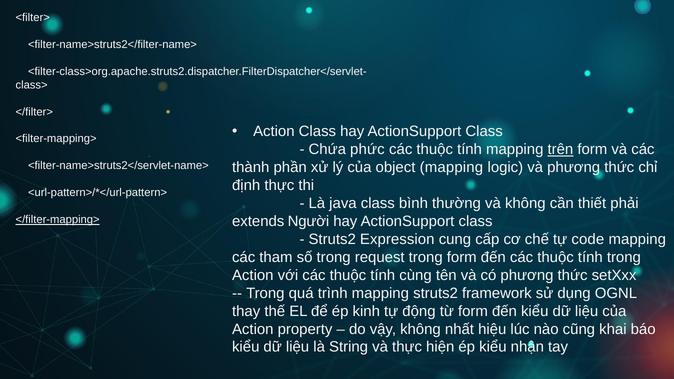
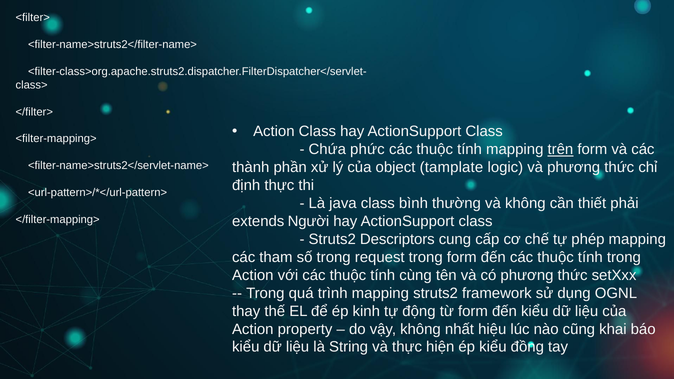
object mapping: mapping -> tamplate (451, 168)
</filter-mapping> underline: present -> none (58, 220)
Expression: Expression -> Descriptors (397, 239)
code: code -> phép (588, 239)
nhận: nhận -> đồng (527, 347)
